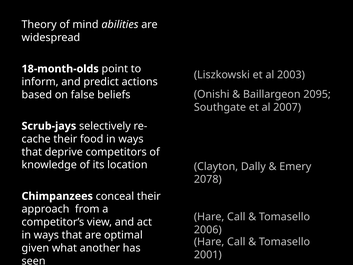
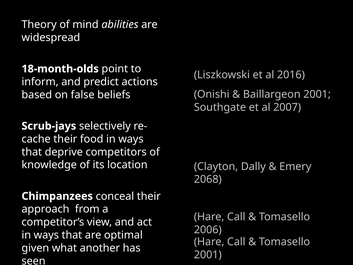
2003: 2003 -> 2016 (291, 75)
Baillargeon 2095: 2095 -> 2001 (317, 94)
2078: 2078 -> 2068 (208, 179)
